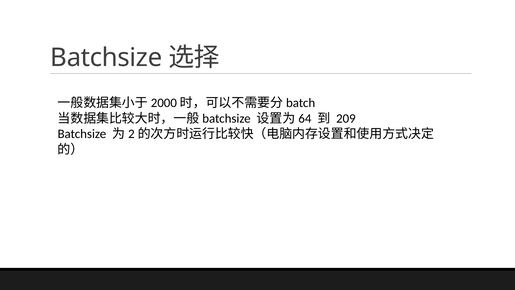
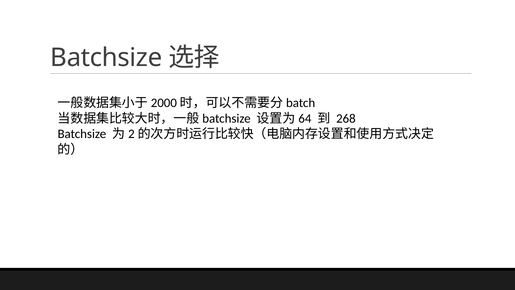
209: 209 -> 268 (346, 118)
